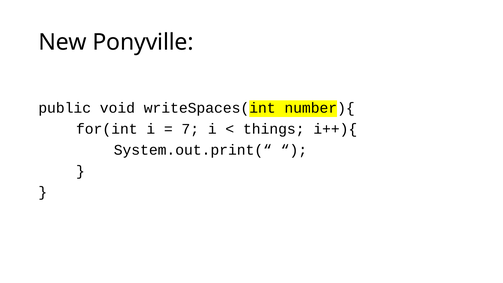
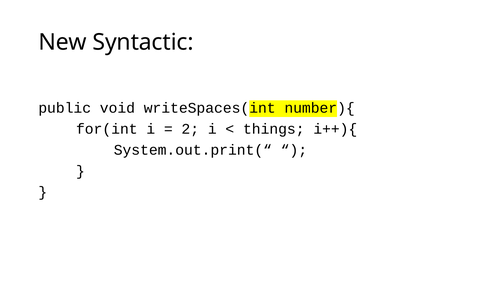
Ponyville: Ponyville -> Syntactic (143, 42)
7: 7 -> 2 (190, 129)
